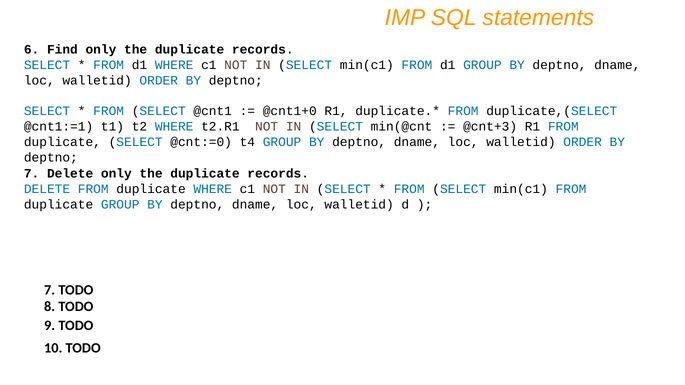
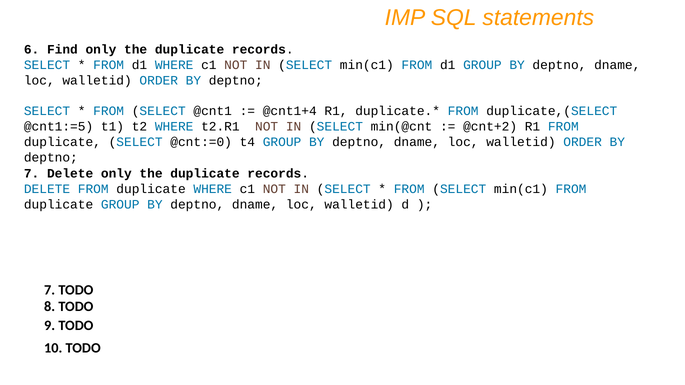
@cnt1+0: @cnt1+0 -> @cnt1+4 (290, 111)
@cnt1:=1: @cnt1:=1 -> @cnt1:=5 (59, 127)
@cnt+3: @cnt+3 -> @cnt+2 (490, 127)
